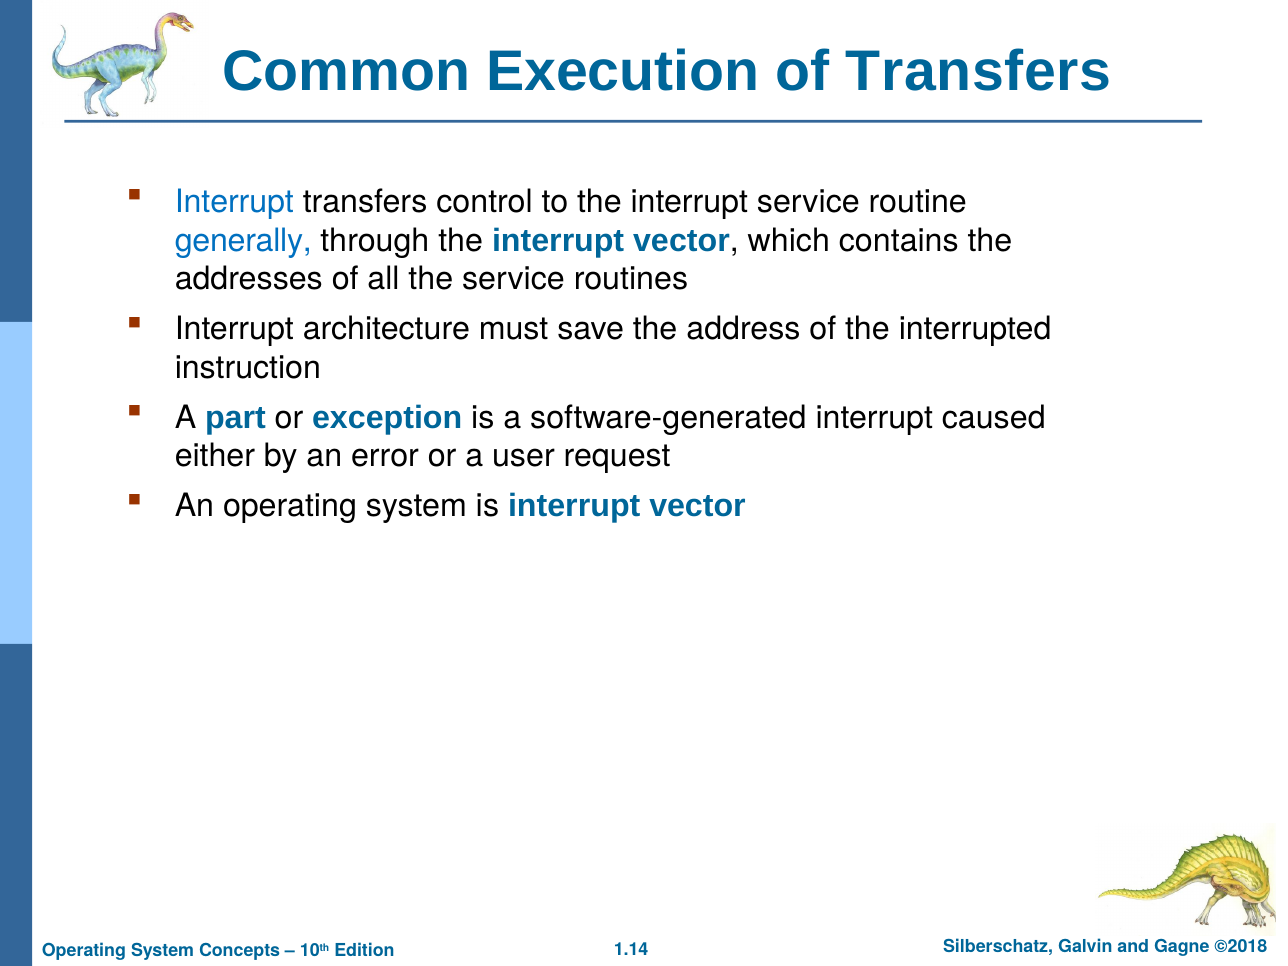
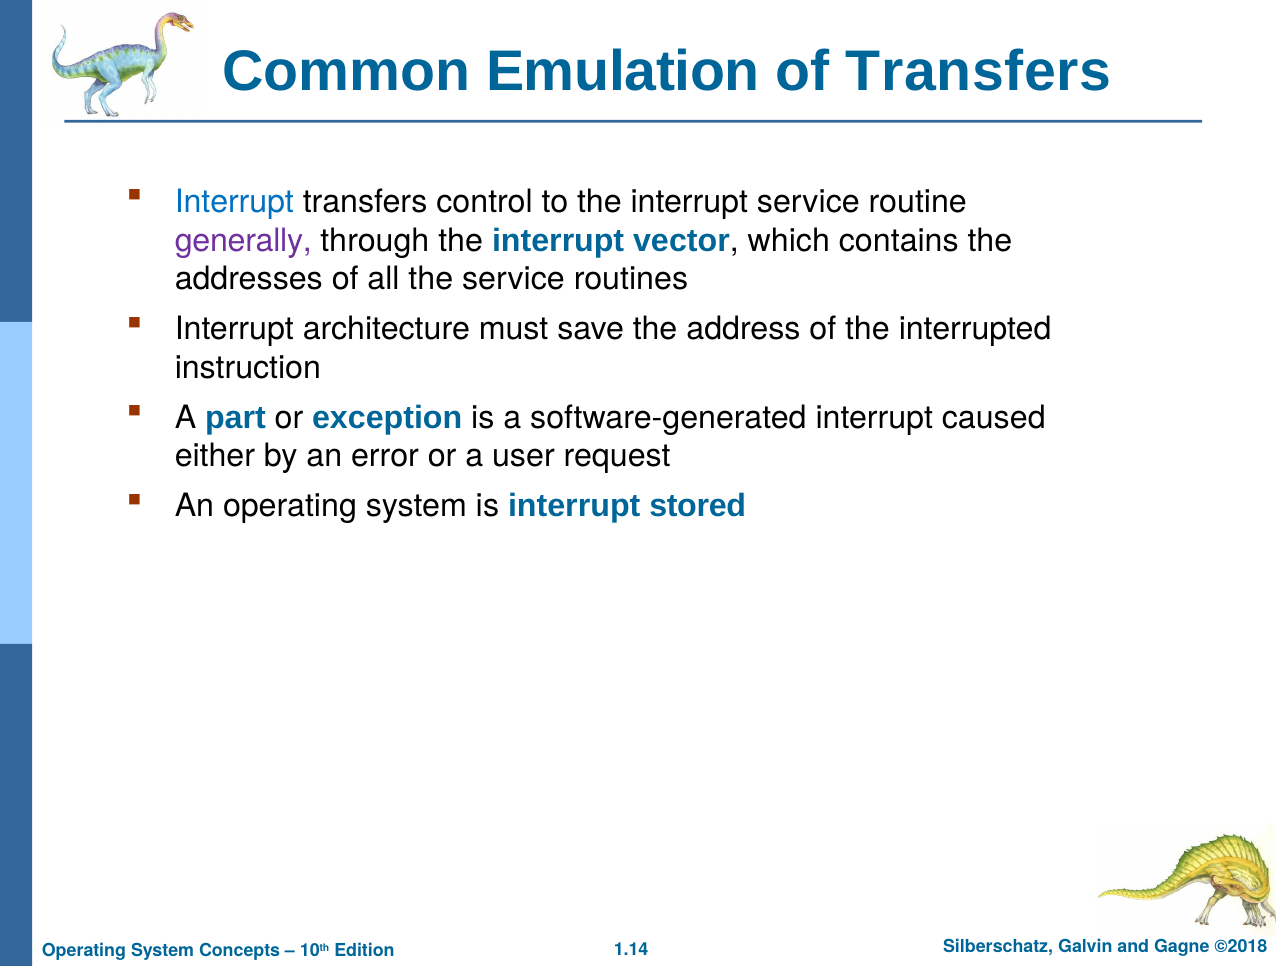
Execution: Execution -> Emulation (623, 72)
generally colour: blue -> purple (243, 240)
is interrupt vector: vector -> stored (698, 506)
